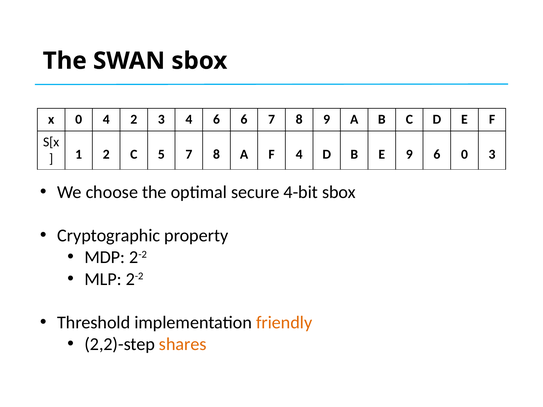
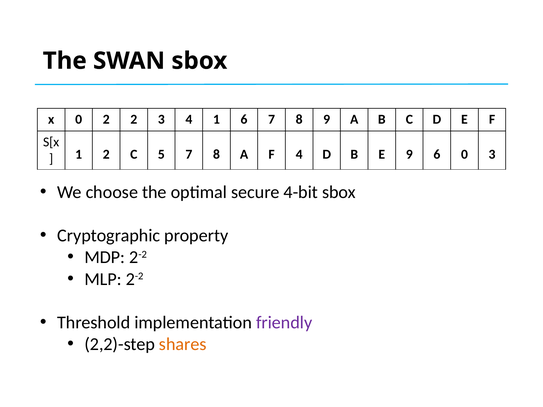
0 4: 4 -> 2 (106, 120)
4 6: 6 -> 1 (216, 120)
friendly colour: orange -> purple (284, 323)
